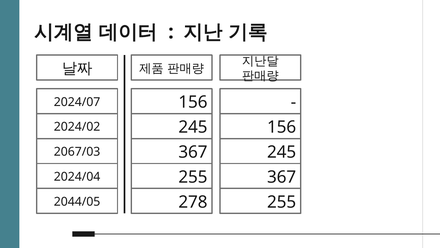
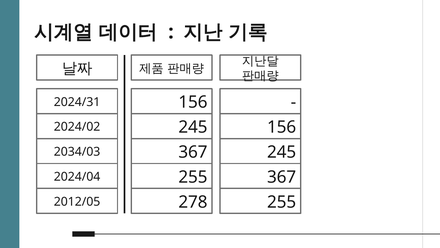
2024/07: 2024/07 -> 2024/31 (77, 102)
2067/03: 2067/03 -> 2034/03 (77, 152)
2044/05: 2044/05 -> 2012/05 (77, 201)
